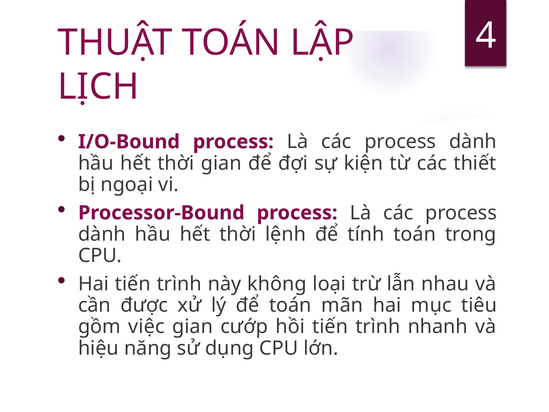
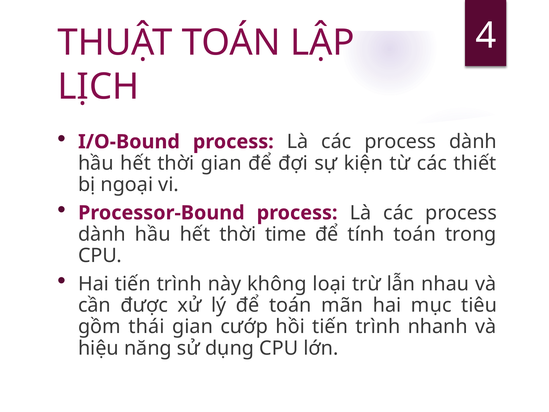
lệnh: lệnh -> time (286, 234)
việc: việc -> thái (146, 327)
